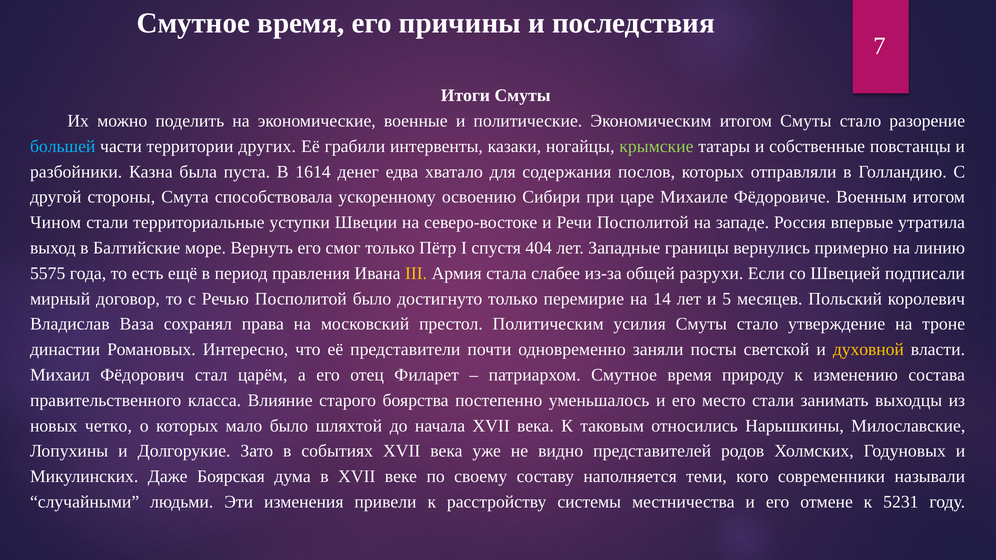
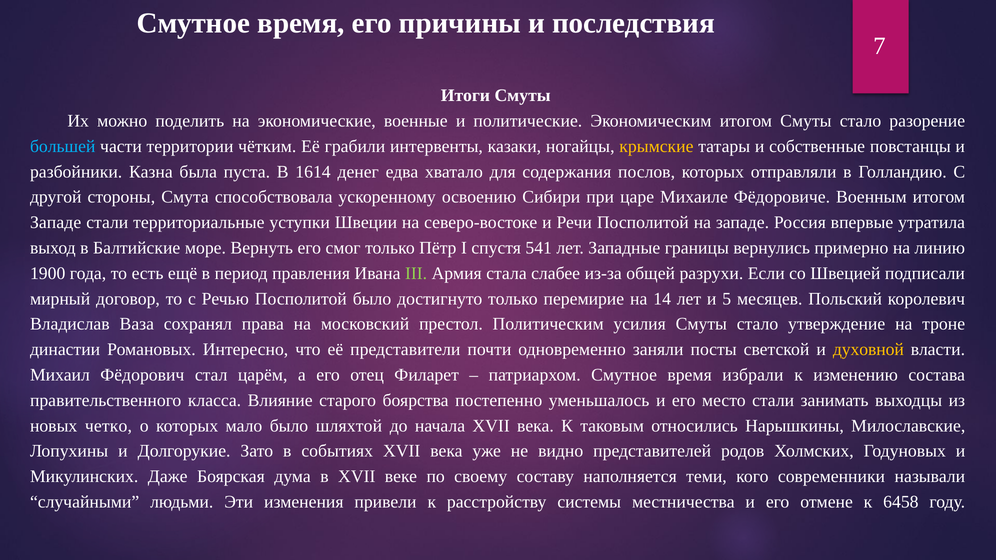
других: других -> чётким (267, 146)
крымские colour: light green -> yellow (656, 146)
Чином: Чином -> Западе (56, 223)
404: 404 -> 541 (539, 248)
5575: 5575 -> 1900 (48, 273)
III colour: yellow -> light green (416, 273)
природу: природу -> избрали (753, 375)
5231: 5231 -> 6458 (901, 502)
